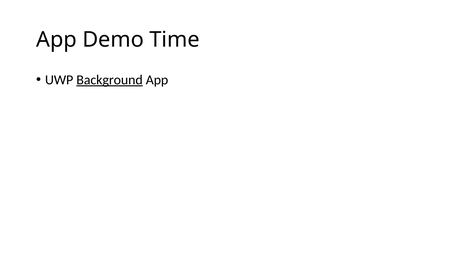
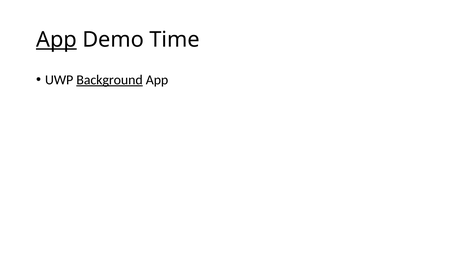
App underline: none -> present (56, 40)
